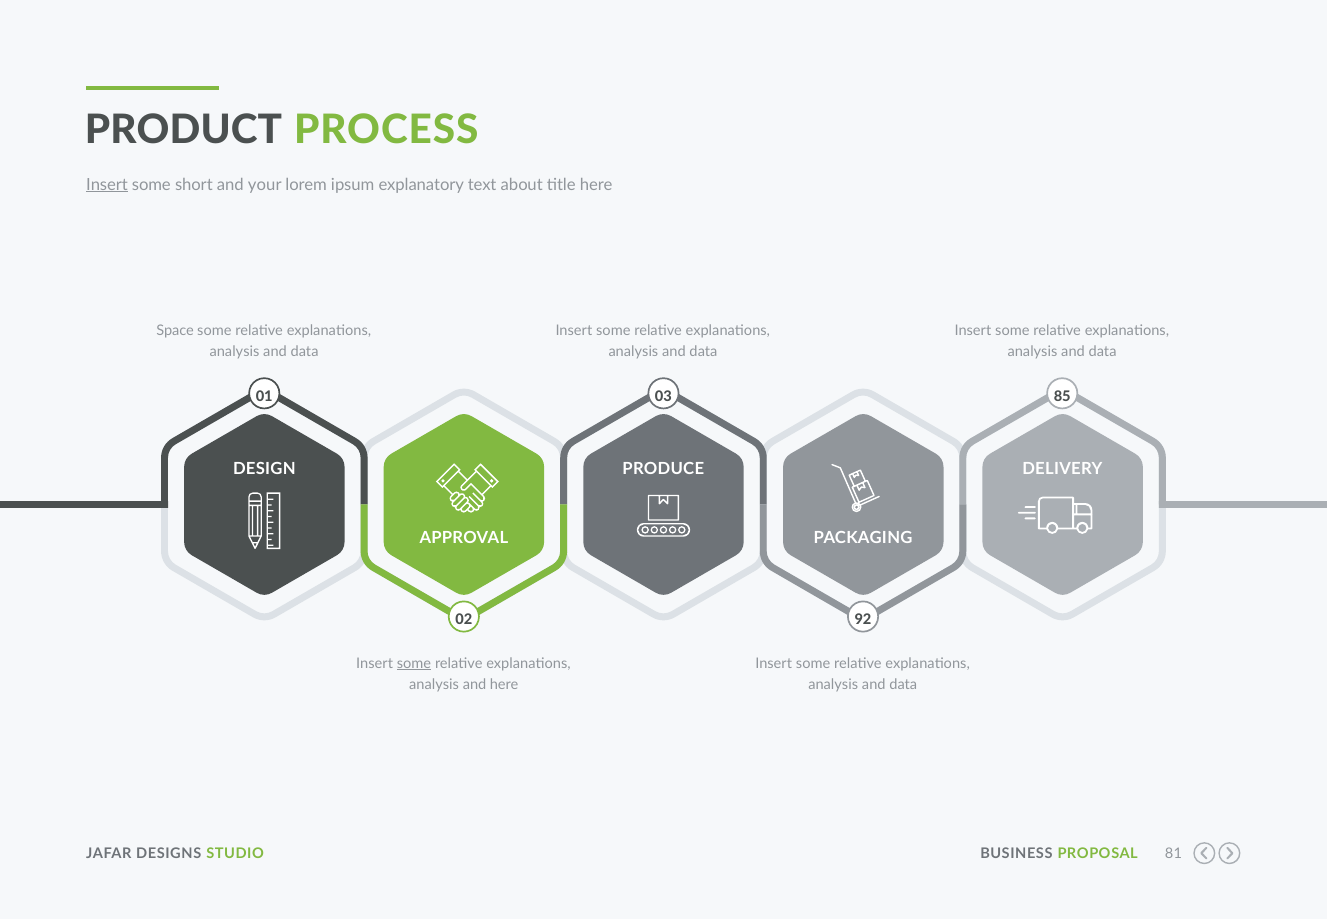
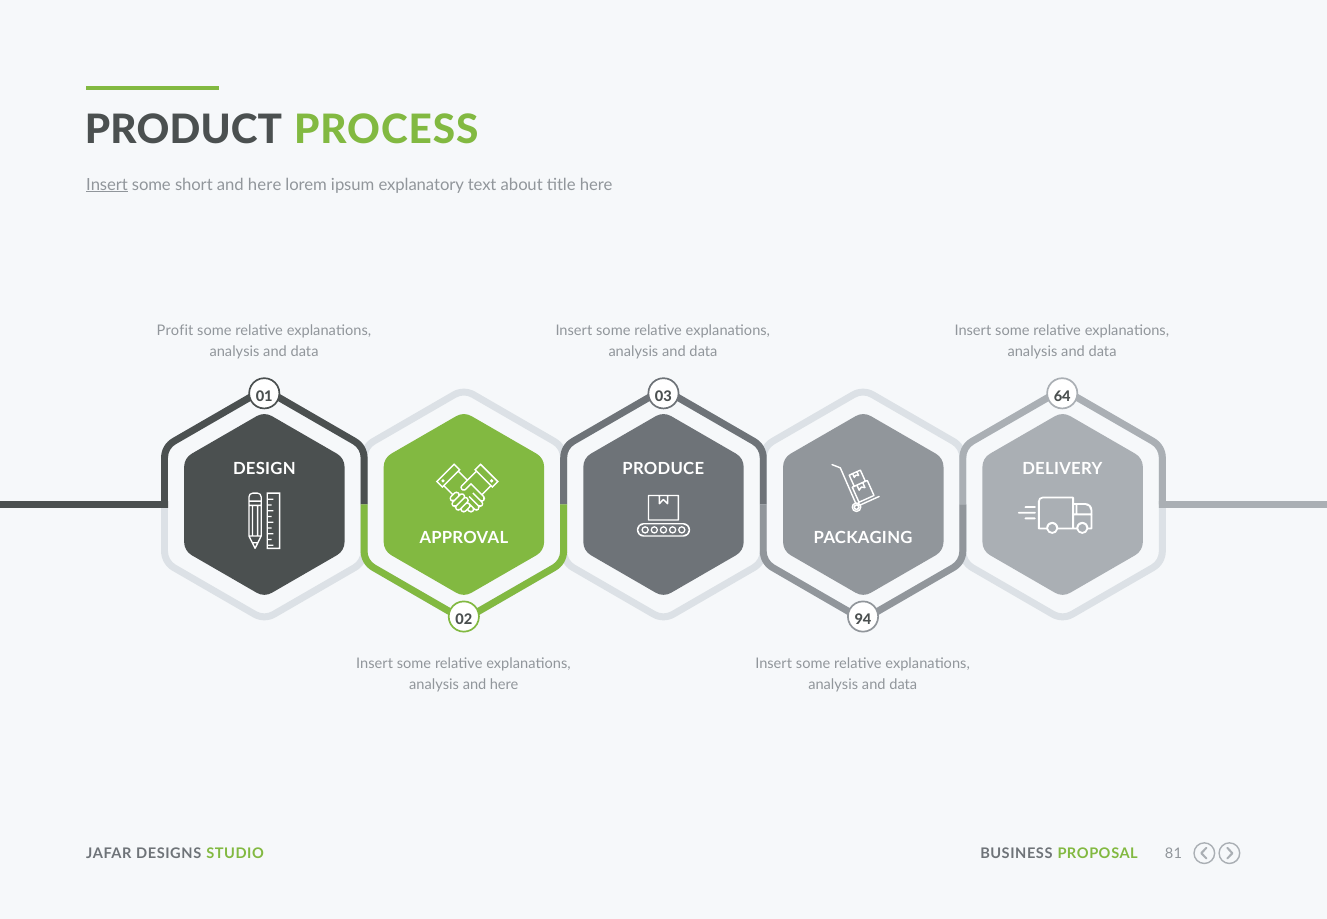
short and your: your -> here (265, 185)
Space: Space -> Profit (175, 330)
85: 85 -> 64 (1062, 396)
92: 92 -> 94 (863, 619)
some underline: present -> none (414, 663)
